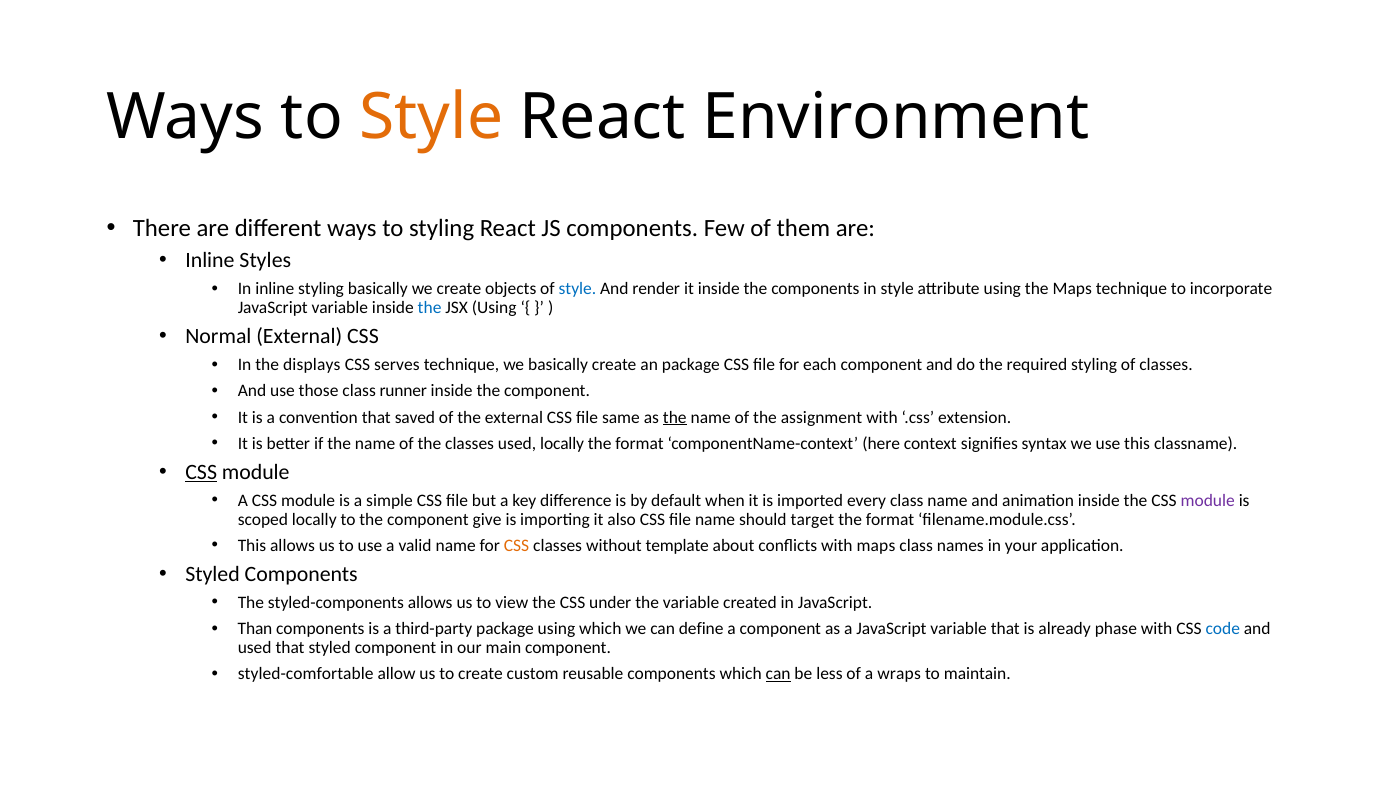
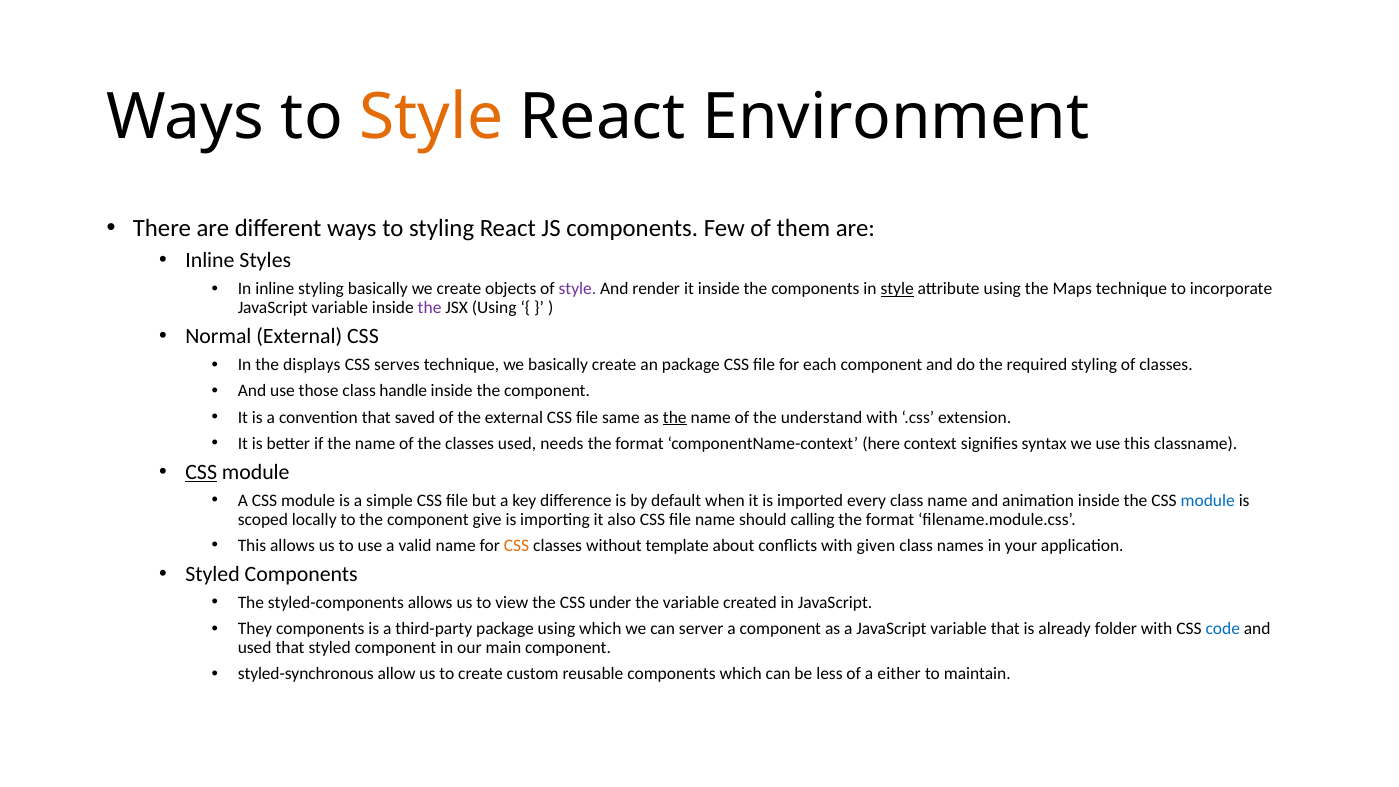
style colour: blue -> purple (577, 289)
style underline: none -> present (897, 289)
the colour: blue -> purple (430, 308)
runner: runner -> handle (403, 391)
assignment: assignment -> understand (822, 417)
used locally: locally -> needs (562, 443)
module colour: purple -> blue (1208, 500)
target: target -> calling (813, 519)
with maps: maps -> given (876, 545)
Than: Than -> They (255, 629)
define: define -> server (701, 629)
phase: phase -> folder (1116, 629)
styled-comfortable: styled-comfortable -> styled-synchronous (306, 674)
can underline: present -> none (778, 674)
wraps: wraps -> either (899, 674)
